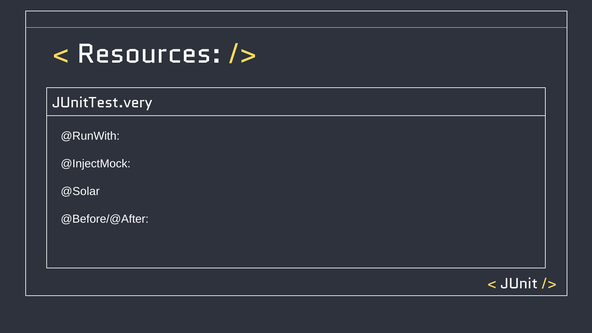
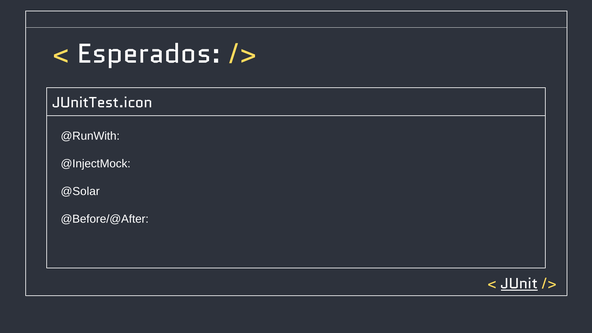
Resources: Resources -> Esperados (149, 54)
JUnitTest.very: JUnitTest.very -> JUnitTest.icon (102, 103)
JUnit underline: none -> present (519, 284)
